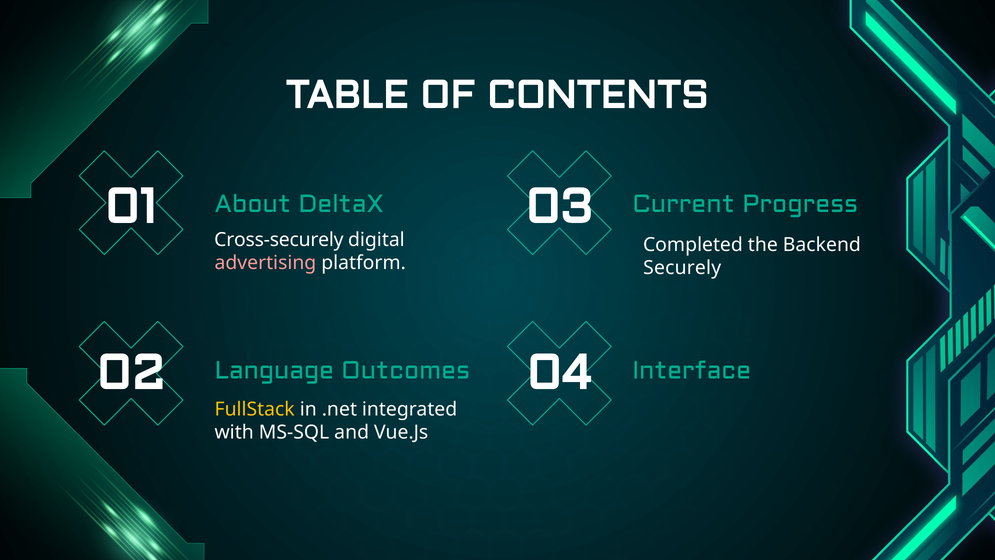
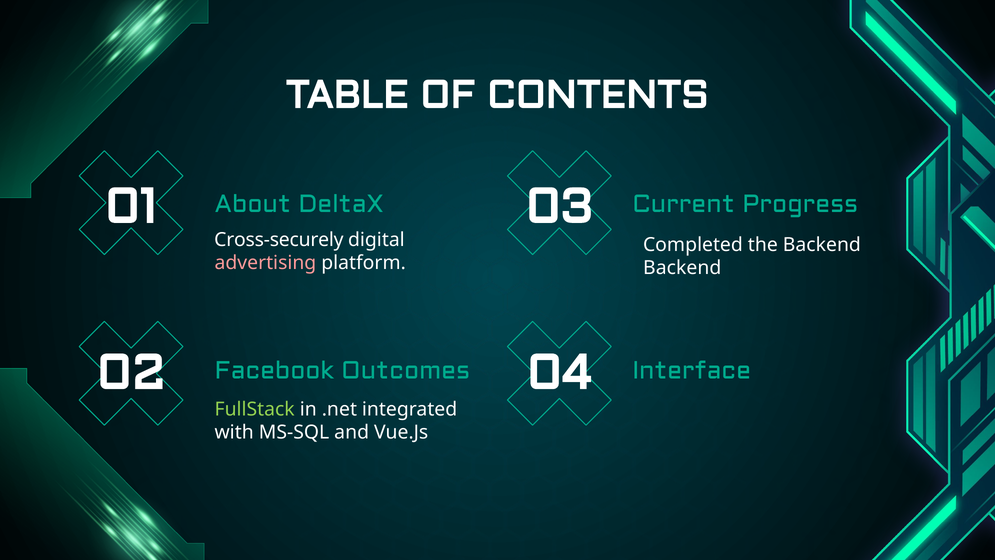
Securely: Securely -> Backend (682, 268)
Language: Language -> Facebook (274, 370)
FullStack colour: yellow -> light green (255, 409)
